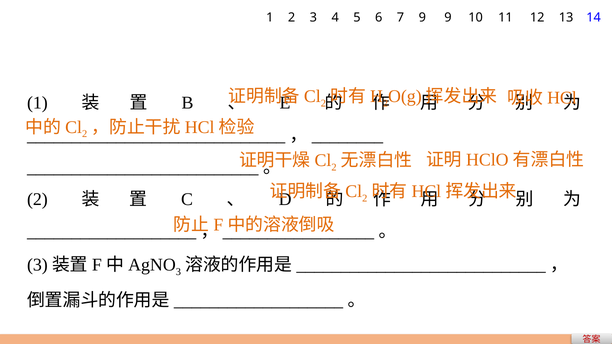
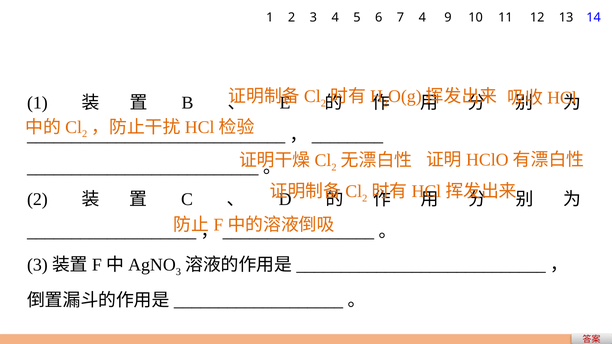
7 9: 9 -> 4 (422, 18)
